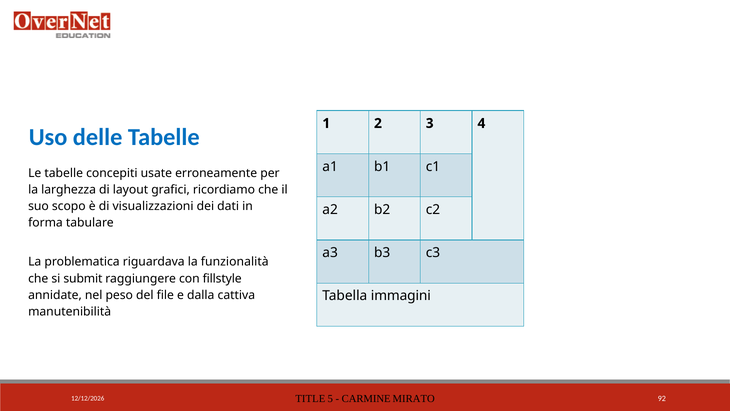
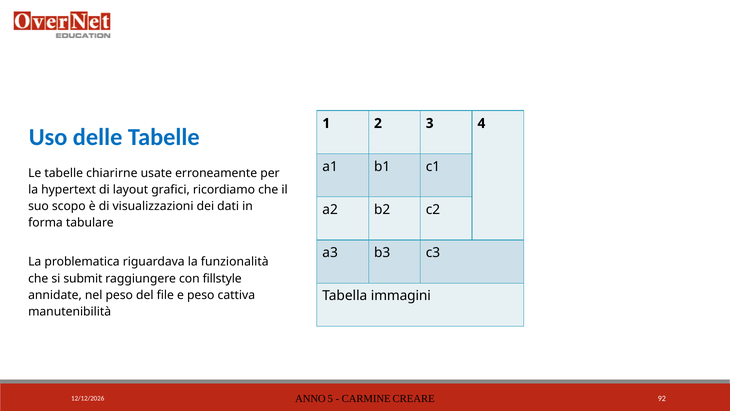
concepiti: concepiti -> chiarirne (112, 173)
larghezza: larghezza -> hypertext (69, 190)
e dalla: dalla -> peso (201, 295)
TITLE: TITLE -> ANNO (310, 398)
MIRATO: MIRATO -> CREARE (414, 398)
